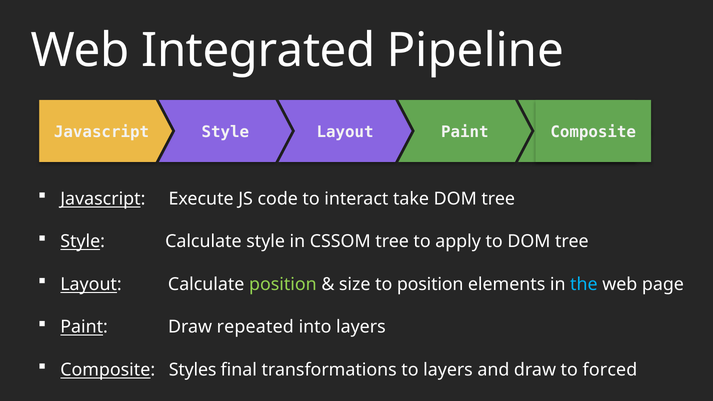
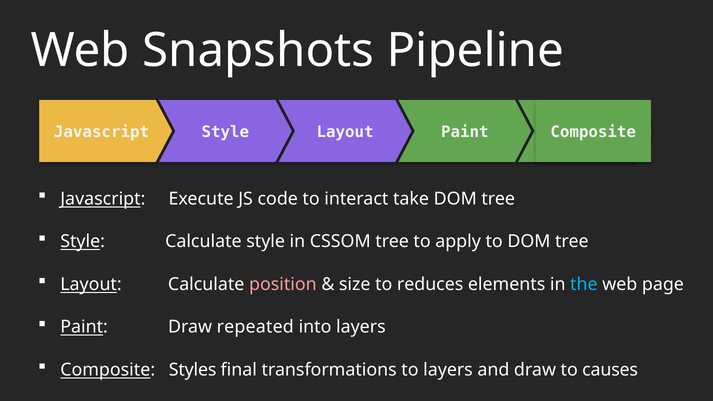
Integrated: Integrated -> Snapshots (258, 50)
position colour: light green -> pink (283, 284)
to position: position -> reduces (430, 284)
forced: forced -> causes (610, 370)
